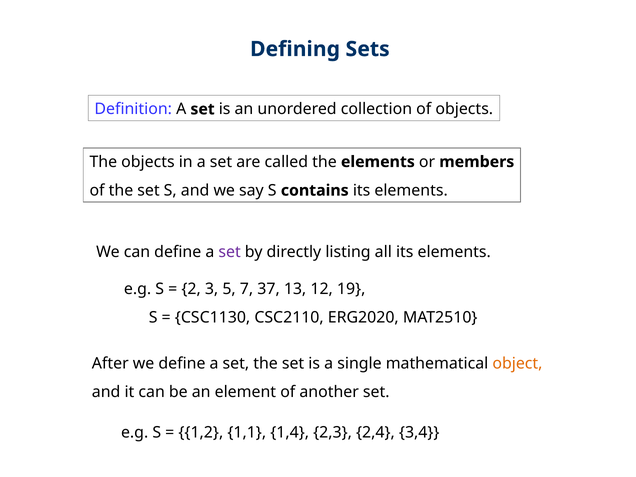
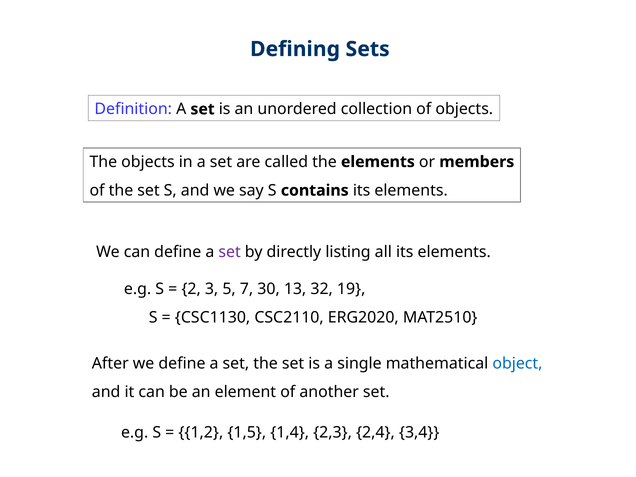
37: 37 -> 30 (269, 289)
12: 12 -> 32 (322, 289)
object colour: orange -> blue (517, 364)
1,1: 1,1 -> 1,5 (247, 432)
